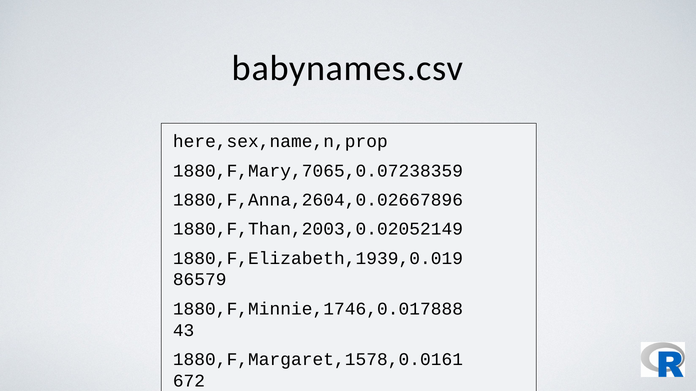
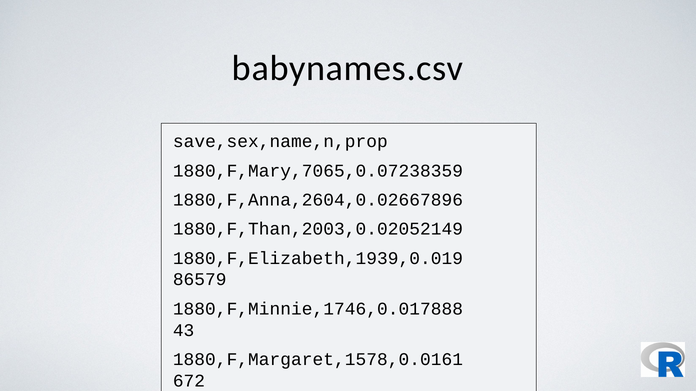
here,sex,name,n,prop: here,sex,name,n,prop -> save,sex,name,n,prop (280, 142)
